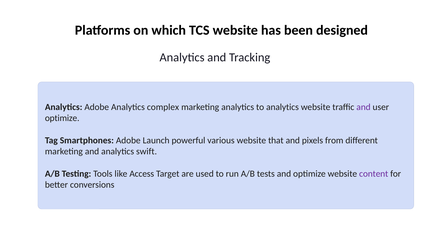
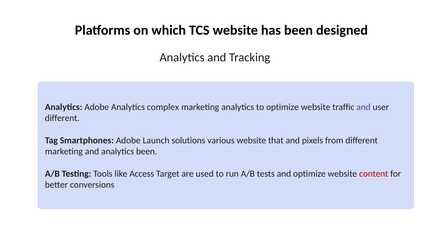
to analytics: analytics -> optimize (283, 107)
optimize: optimize -> different (62, 118)
powerful: powerful -> solutions (188, 141)
analytics swift: swift -> been (147, 152)
content colour: purple -> red (374, 174)
